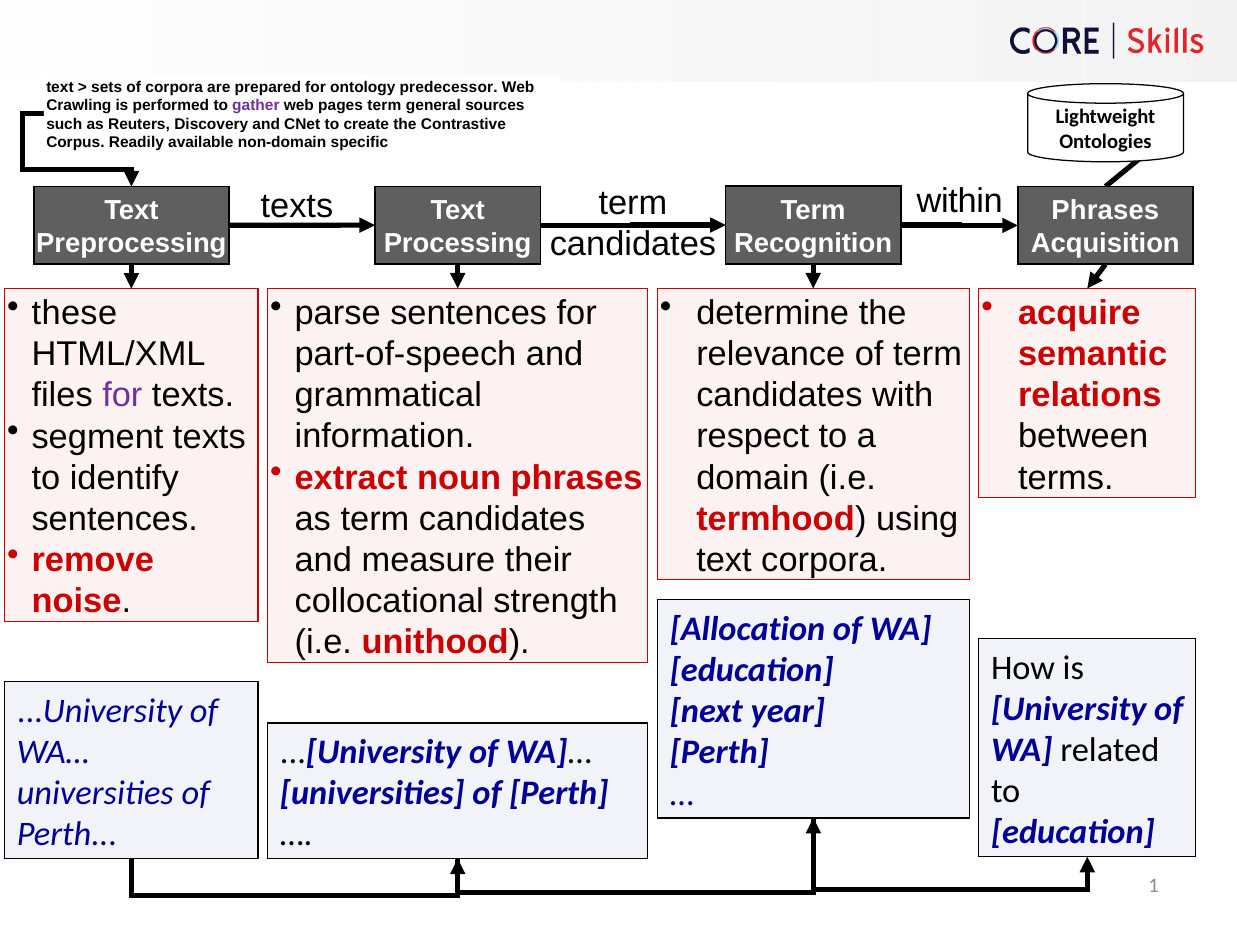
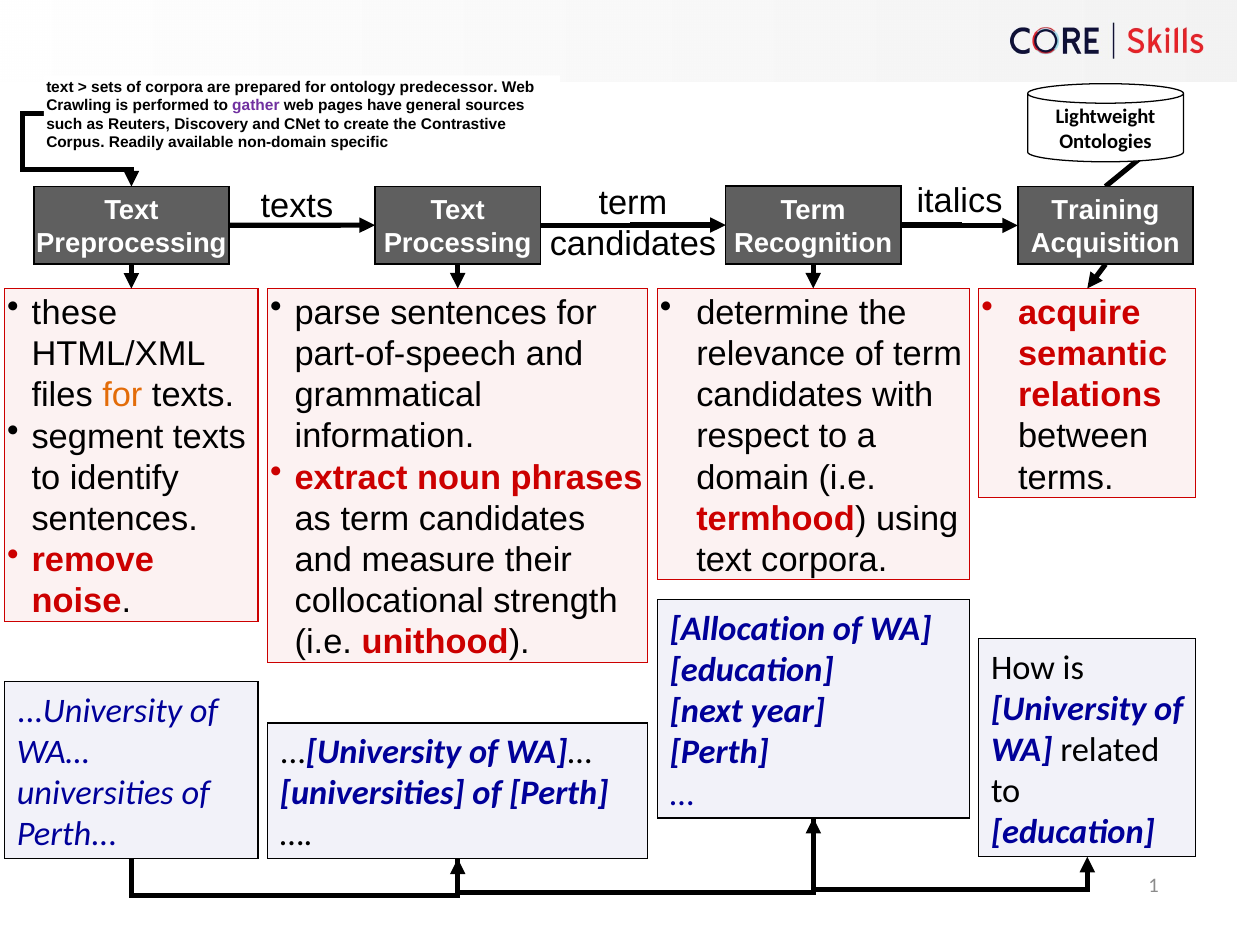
pages term: term -> have (385, 106)
within: within -> italics (960, 201)
Phrases: Phrases -> Training (1105, 211)
for colour: purple -> orange (122, 396)
